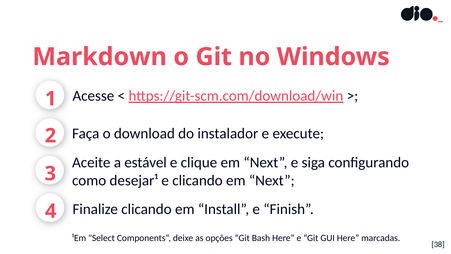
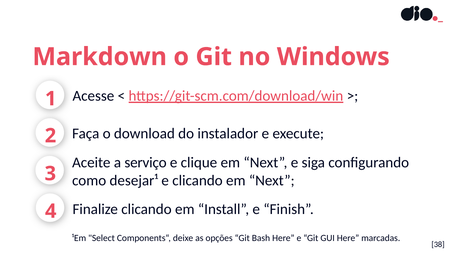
estável: estável -> serviço (146, 162)
